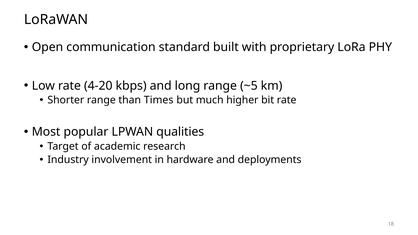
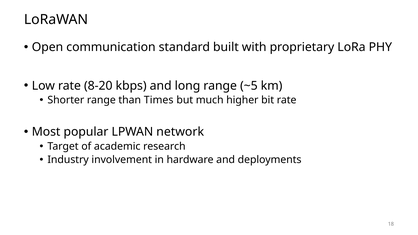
4-20: 4-20 -> 8-20 (98, 86)
qualities: qualities -> network (180, 132)
